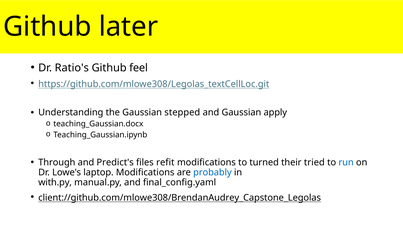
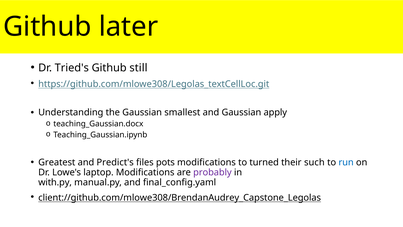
Ratio's: Ratio's -> Tried's (72, 68)
feel: feel -> still (138, 68)
stepped: stepped -> smallest (182, 112)
Through: Through -> Greatest (57, 162)
refit: refit -> pots (165, 162)
tried: tried -> such (314, 162)
probably colour: blue -> purple (212, 172)
